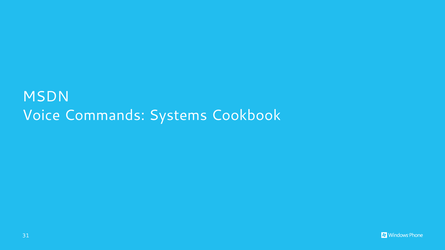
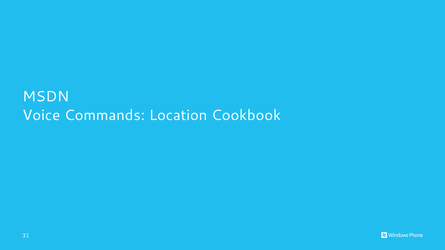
Systems: Systems -> Location (178, 116)
